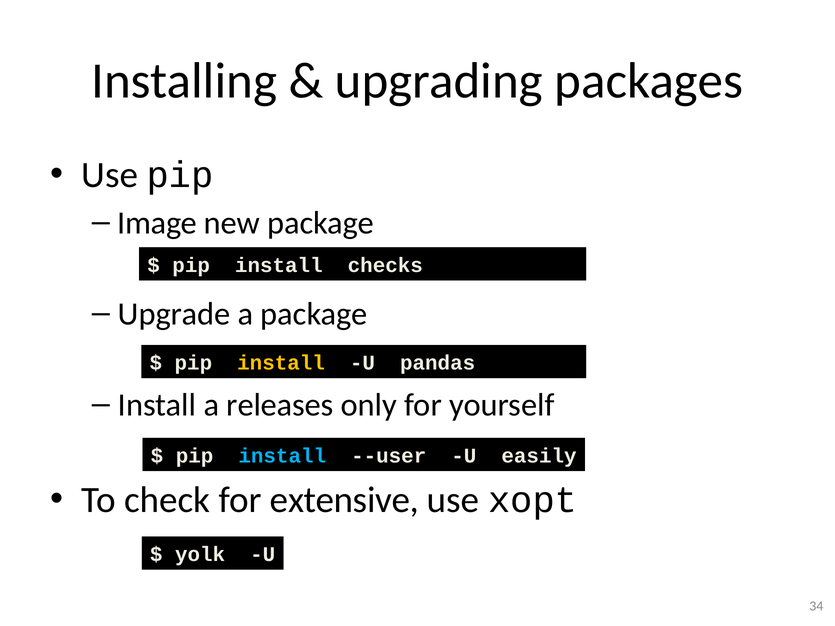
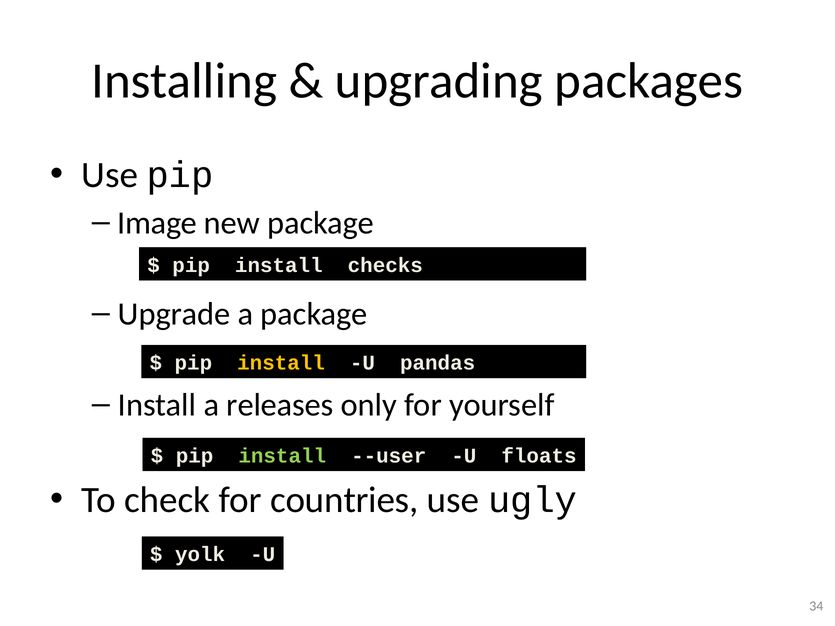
install colour: light blue -> light green (282, 456)
easily: easily -> floats (539, 456)
extensive: extensive -> countries (344, 500)
xopt: xopt -> ugly (533, 500)
